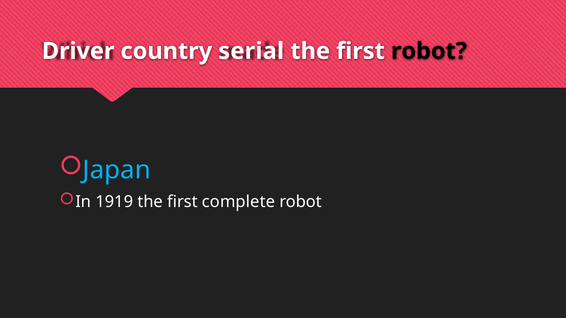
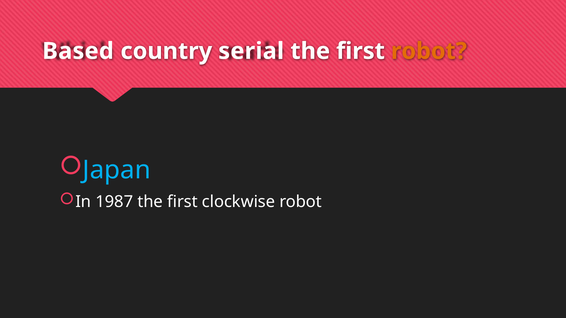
Driver: Driver -> Based (78, 51)
robot colour: black -> orange (429, 51)
1919: 1919 -> 1987 (114, 202)
complete: complete -> clockwise (239, 202)
